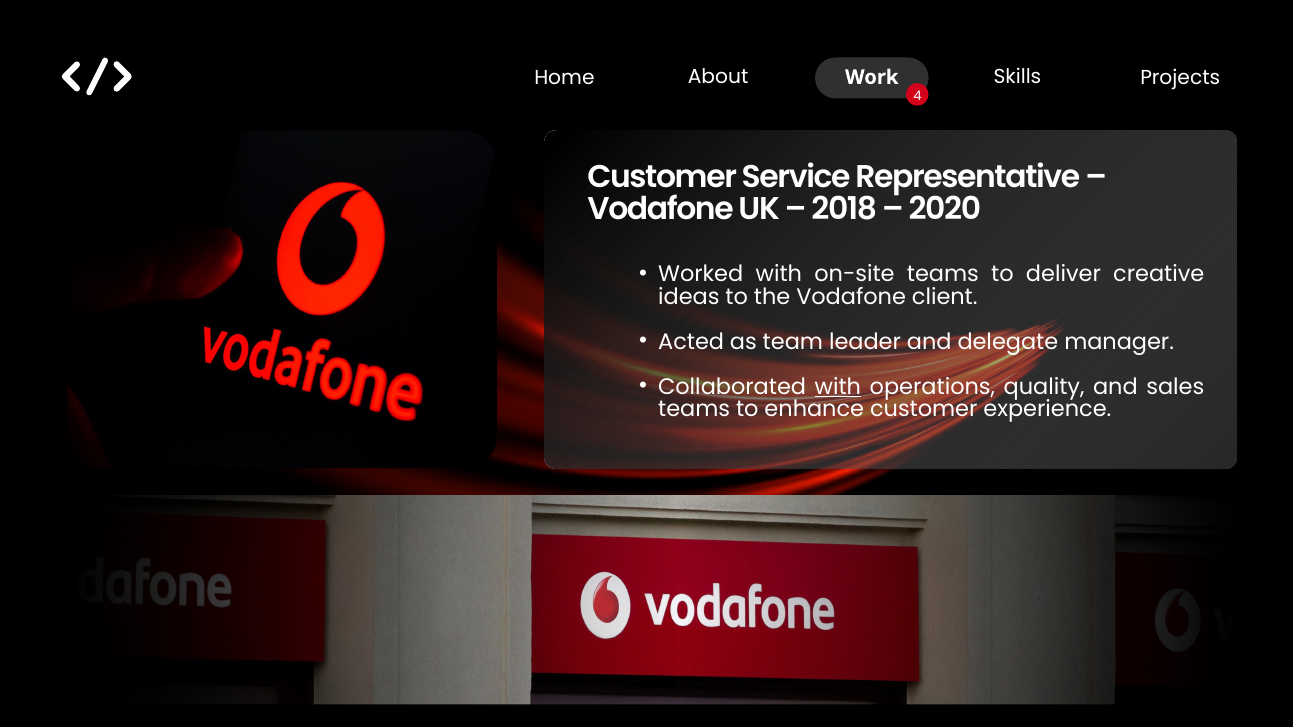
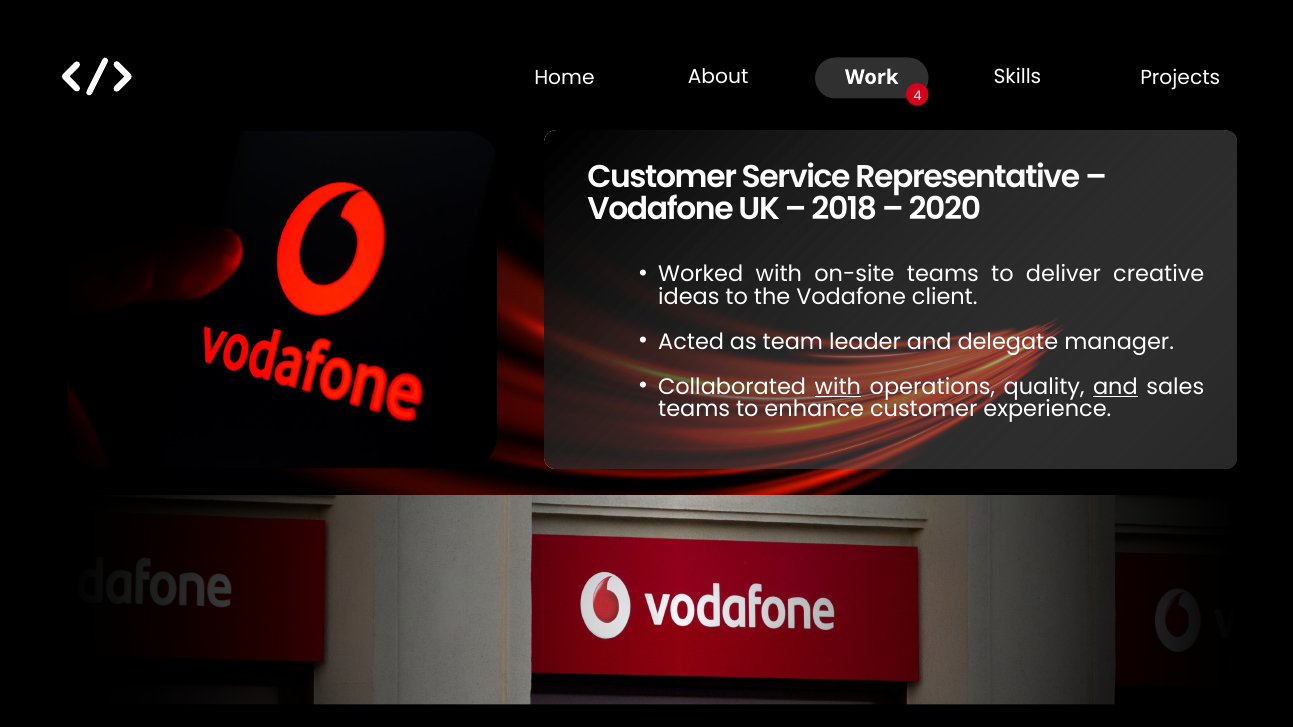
and underline: none -> present (1115, 387)
